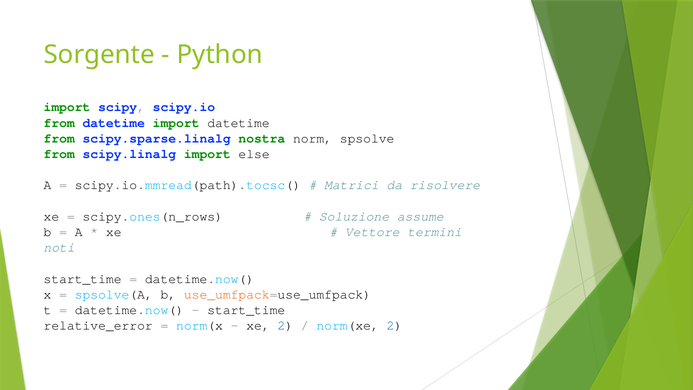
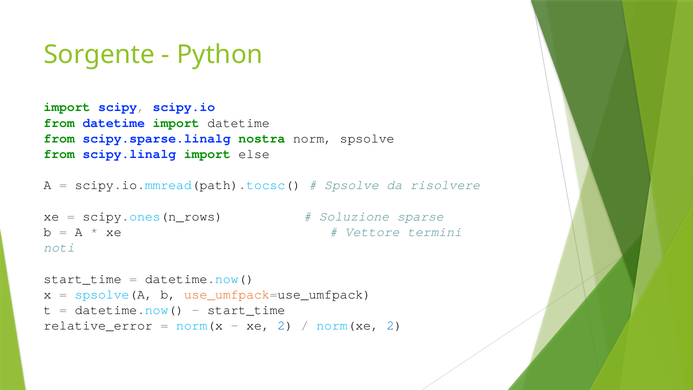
Matrici: Matrici -> Spsolve (352, 185)
assume: assume -> sparse (420, 216)
